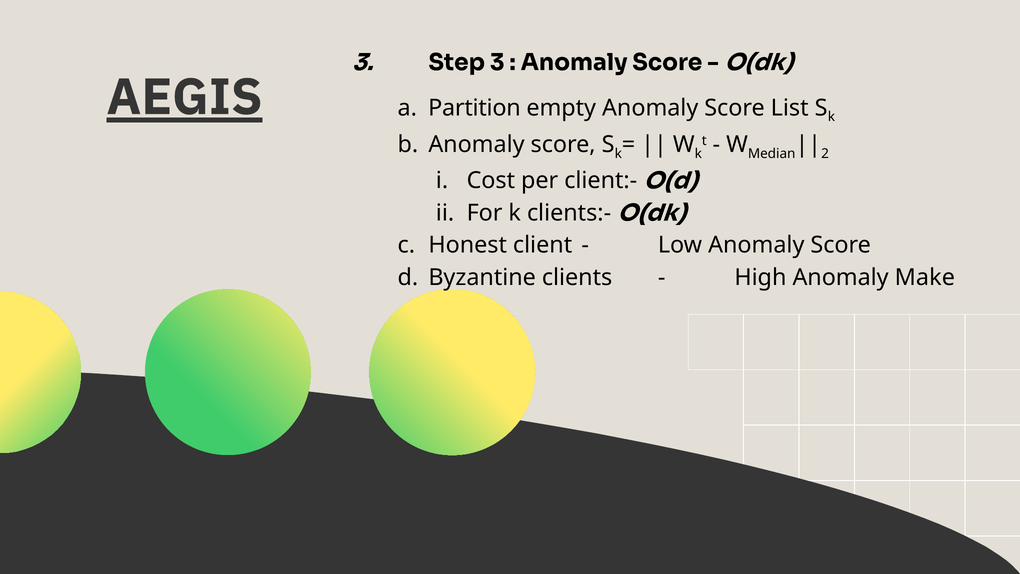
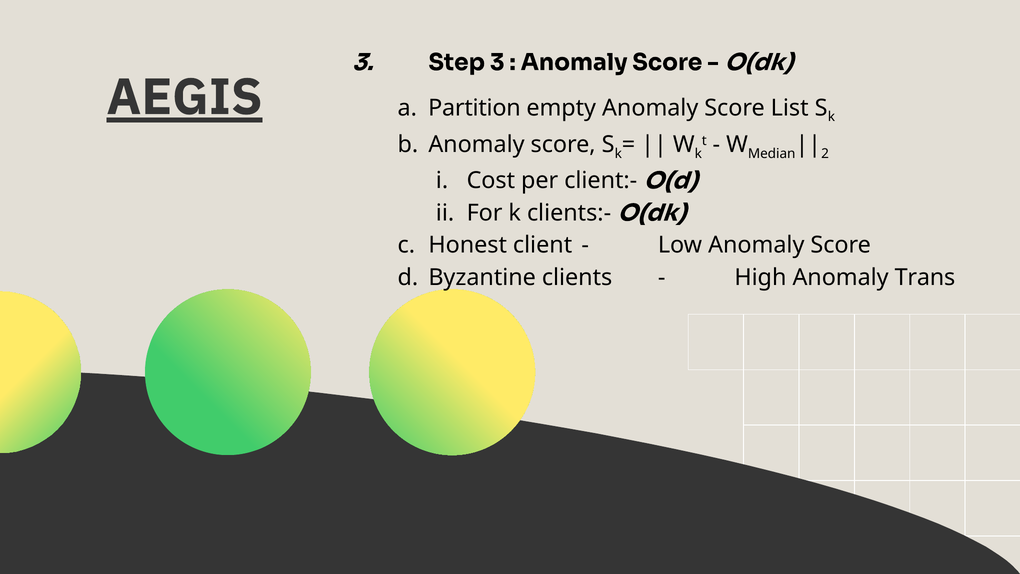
Make: Make -> Trans (925, 277)
